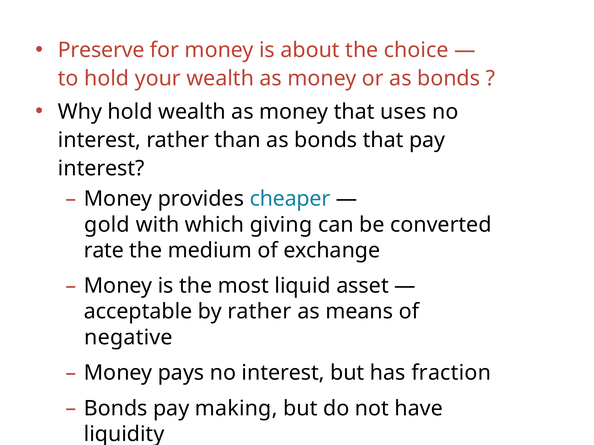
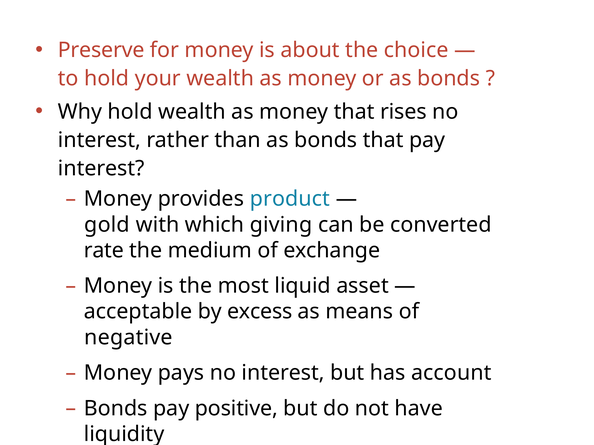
uses: uses -> rises (403, 112)
cheaper: cheaper -> product (290, 199)
by rather: rather -> excess (260, 312)
fraction: fraction -> account (451, 373)
making: making -> positive (236, 409)
